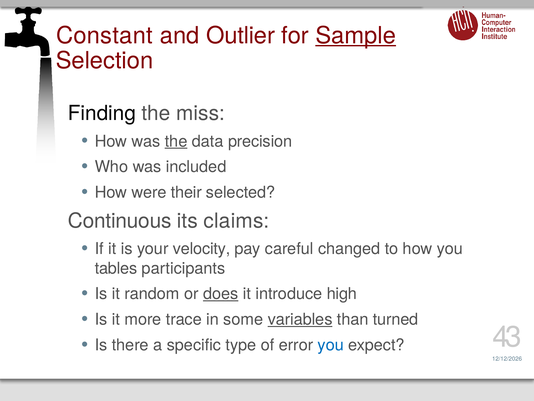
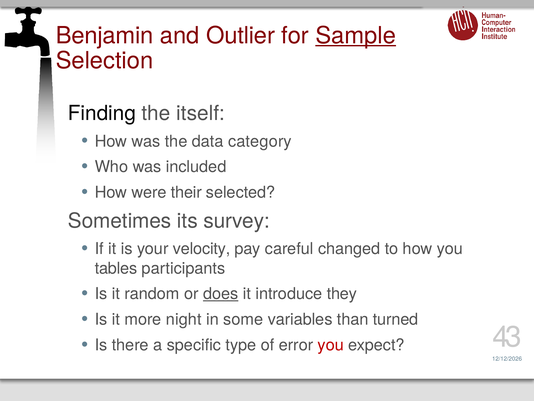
Constant: Constant -> Benjamin (105, 35)
miss: miss -> itself (201, 113)
the underline: present -> none (176, 141)
precision: precision -> category (260, 141)
Continuous: Continuous -> Sometimes (120, 221)
claims: claims -> survey (237, 221)
high: high -> they (342, 294)
trace: trace -> night (184, 319)
variables underline: present -> none (300, 319)
you colour: blue -> red (331, 345)
